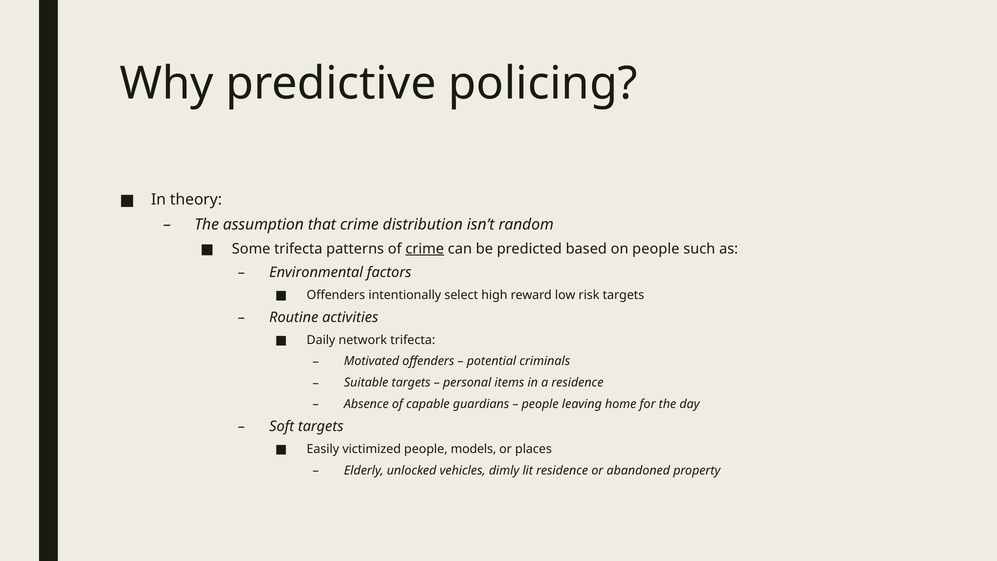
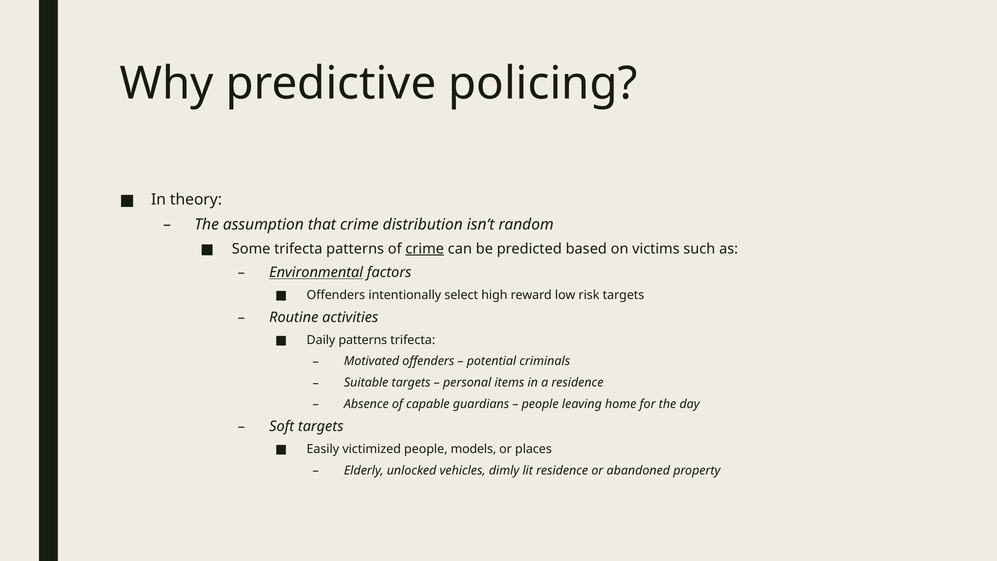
on people: people -> victims (656, 249)
Environmental underline: none -> present (316, 272)
Daily network: network -> patterns (363, 340)
